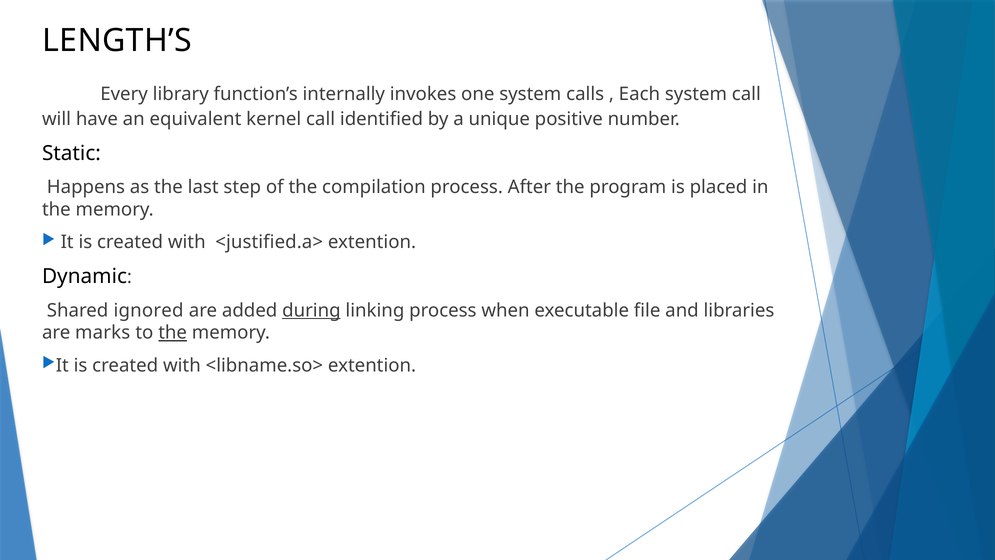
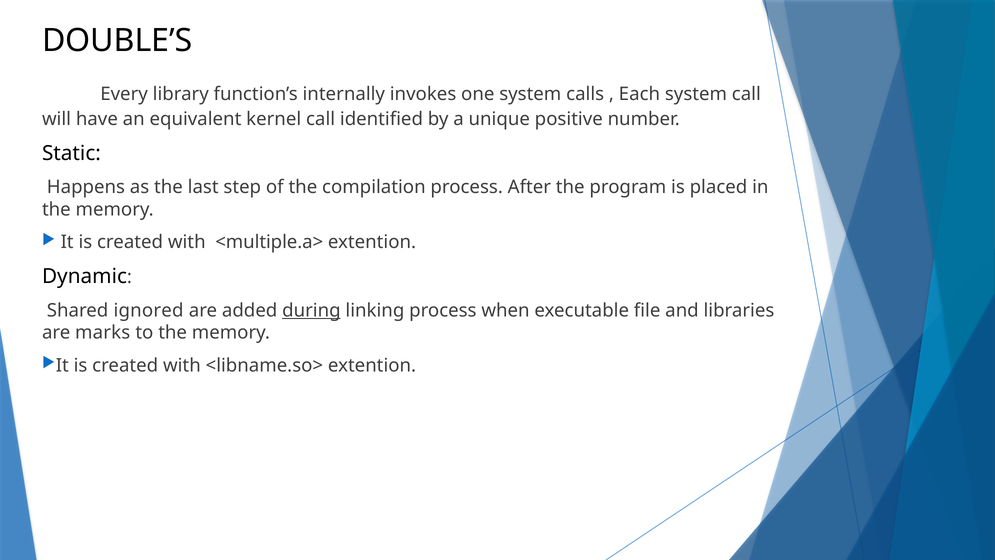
LENGTH’S: LENGTH’S -> DOUBLE’S (117, 41)
<justified.a>: <justified.a> -> <multiple.a> (269, 242)
the underline: present -> none (173, 333)
